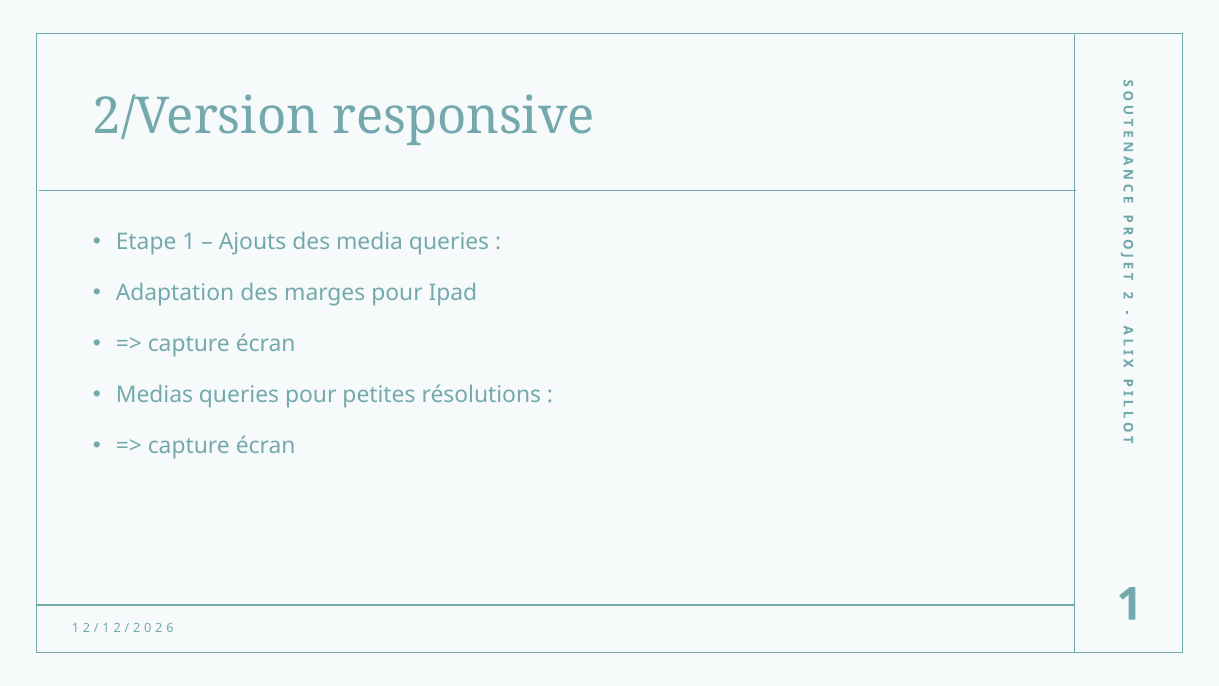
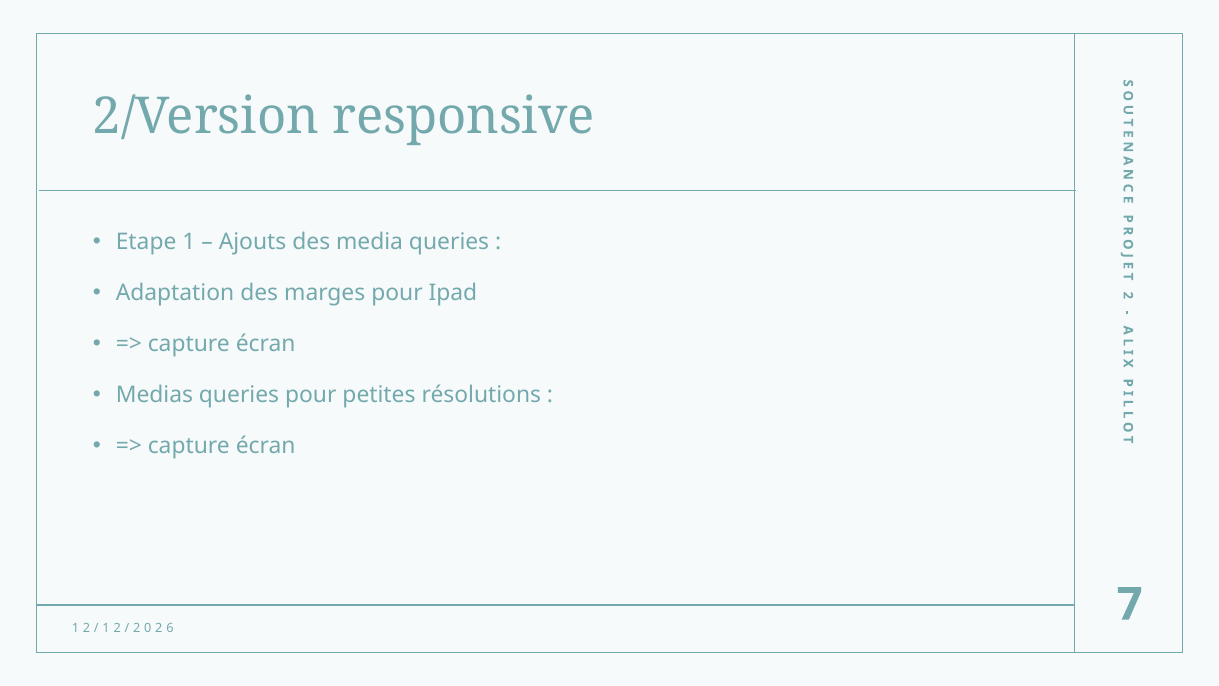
1: 1 -> 7 (1130, 604)
